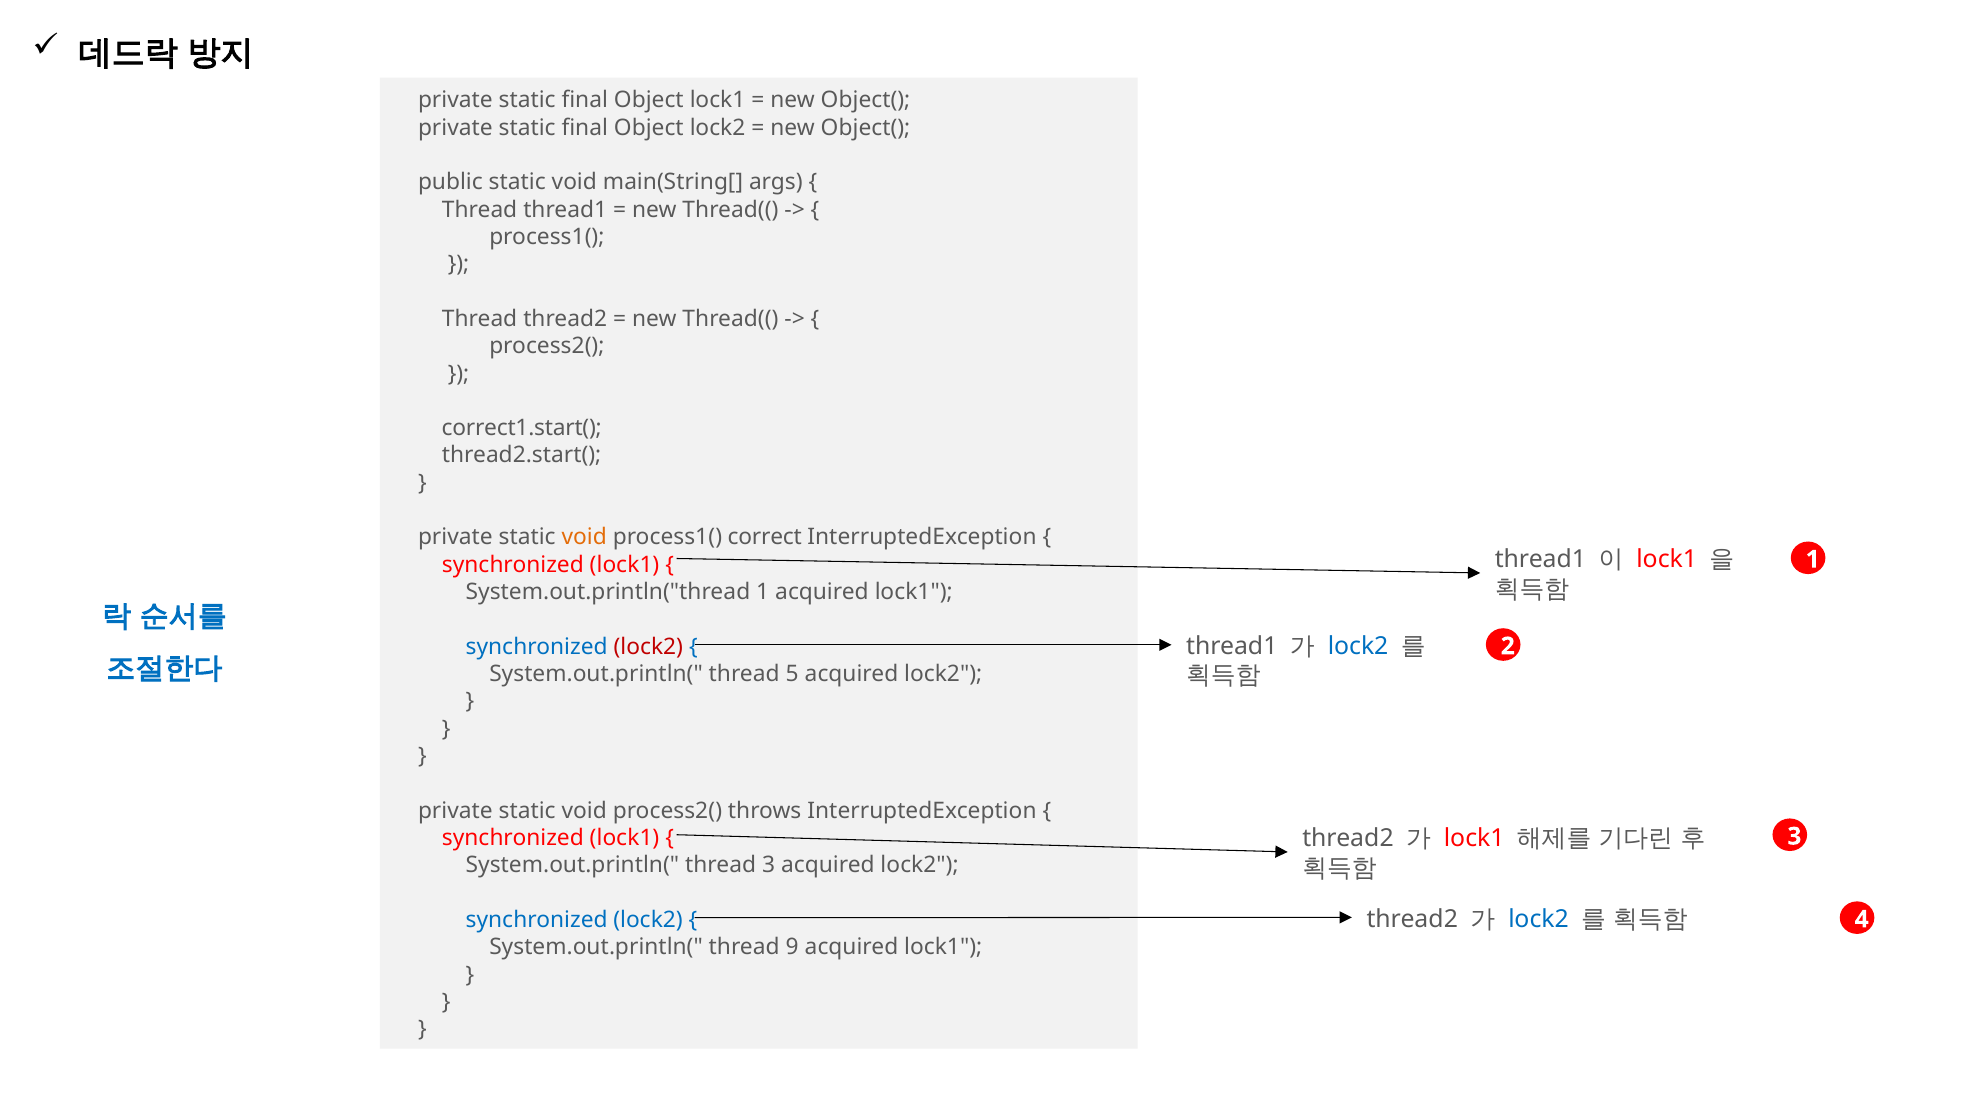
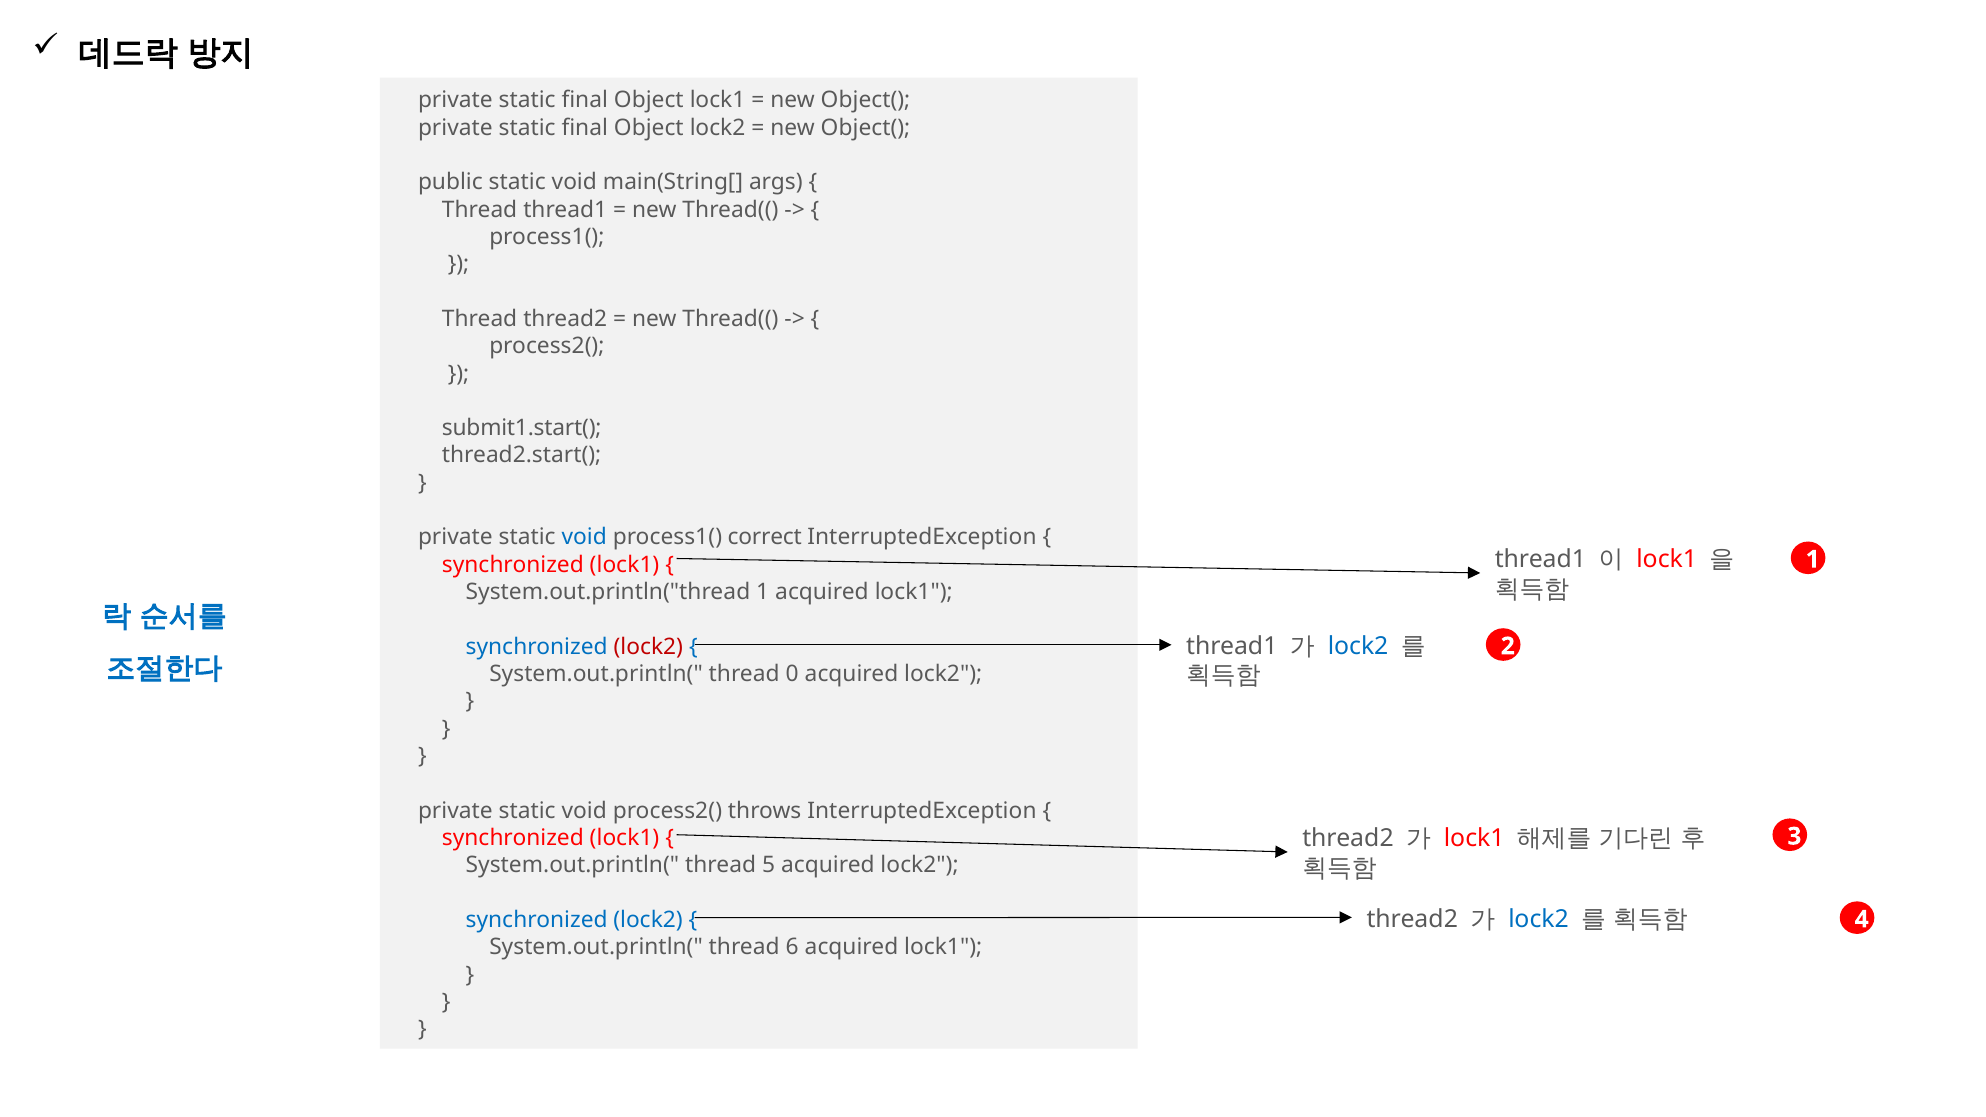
correct1.start(: correct1.start( -> submit1.start( (522, 428)
void colour: orange -> blue (584, 538)
5: 5 -> 0 (792, 674)
thread 3: 3 -> 5 (769, 865)
9: 9 -> 6 (792, 947)
